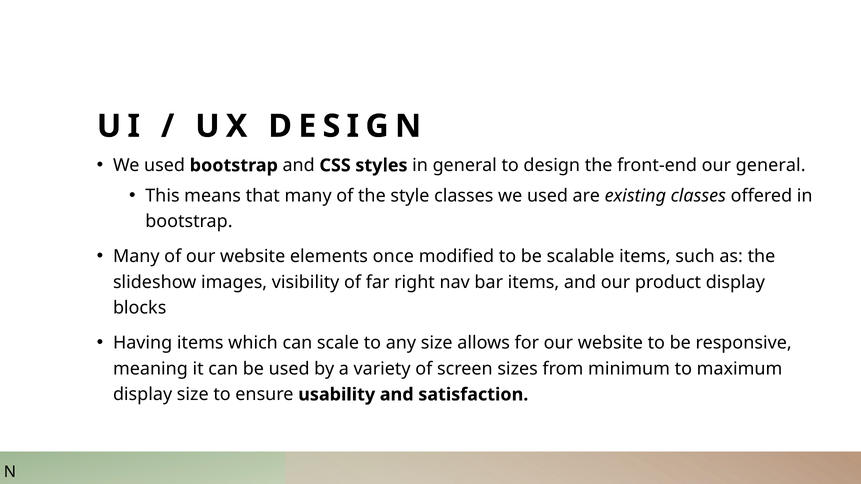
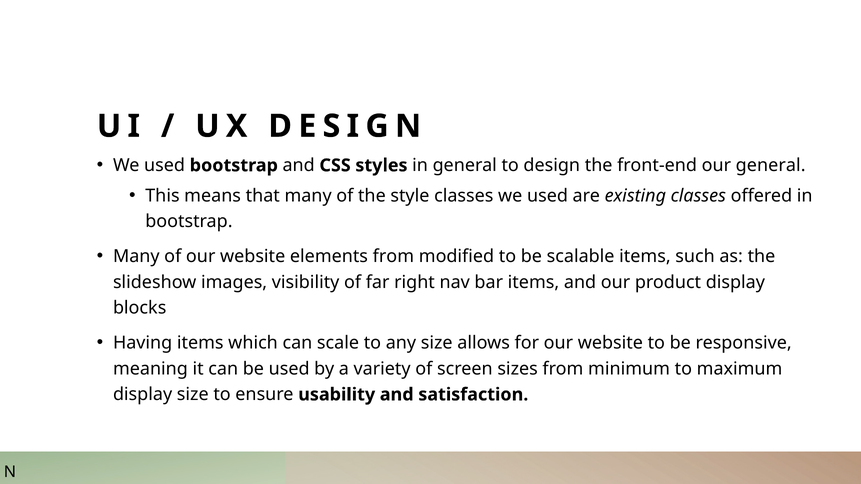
elements once: once -> from (393, 257)
